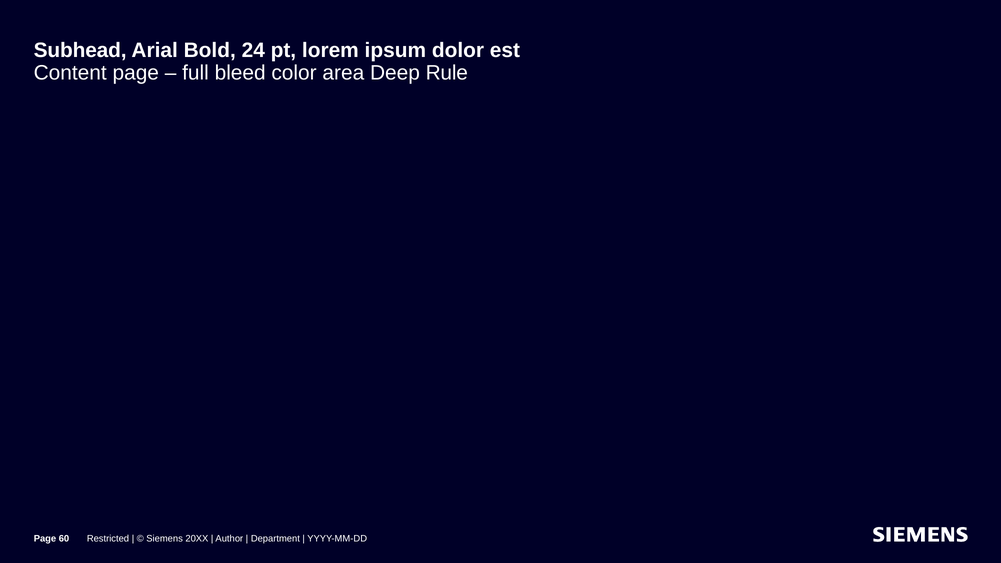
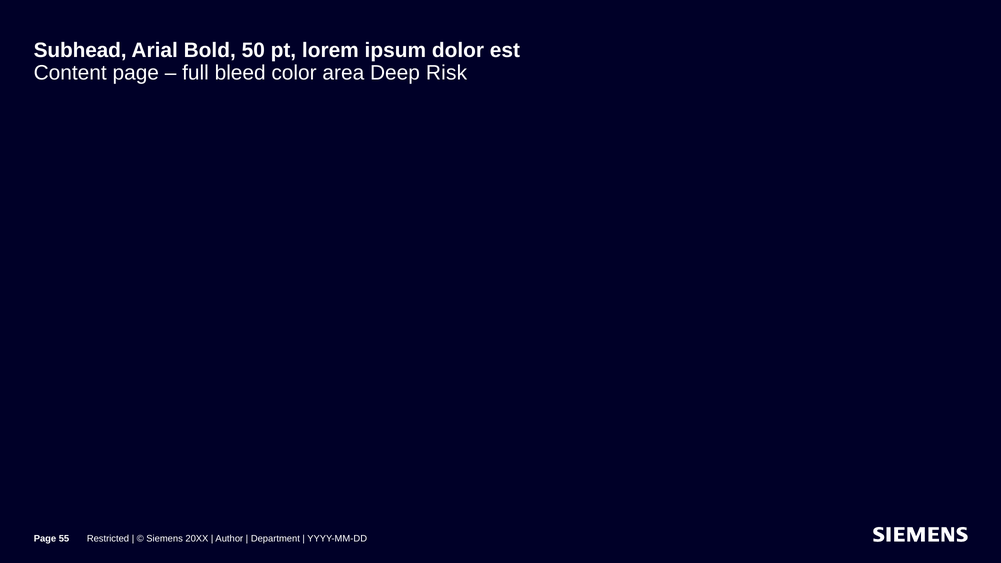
24: 24 -> 50 (253, 50)
Rule: Rule -> Risk (447, 73)
60: 60 -> 55 (64, 539)
